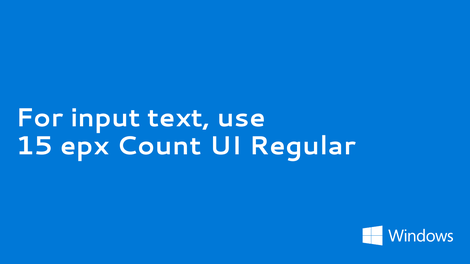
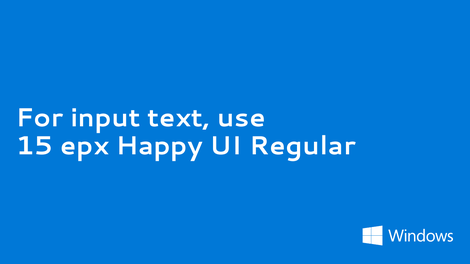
Count: Count -> Happy (159, 146)
